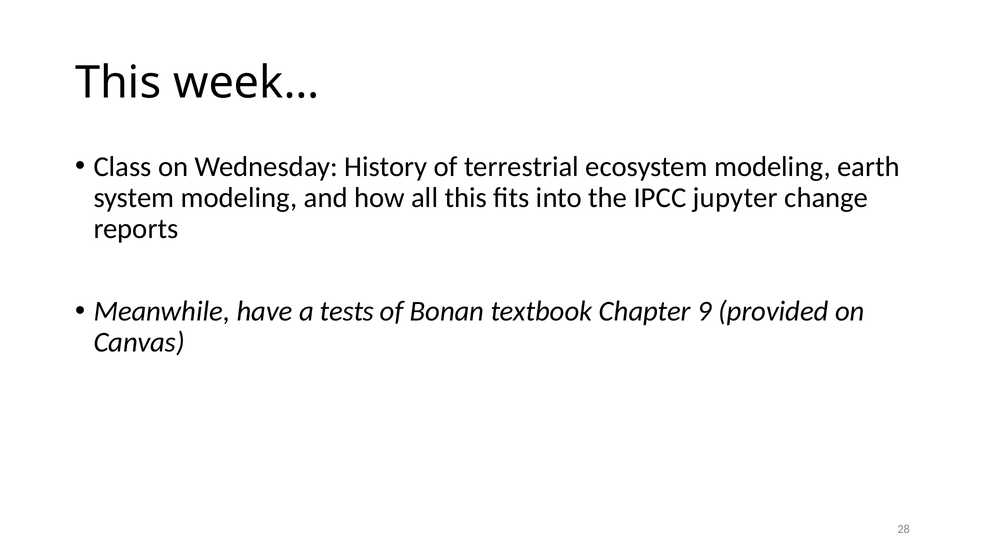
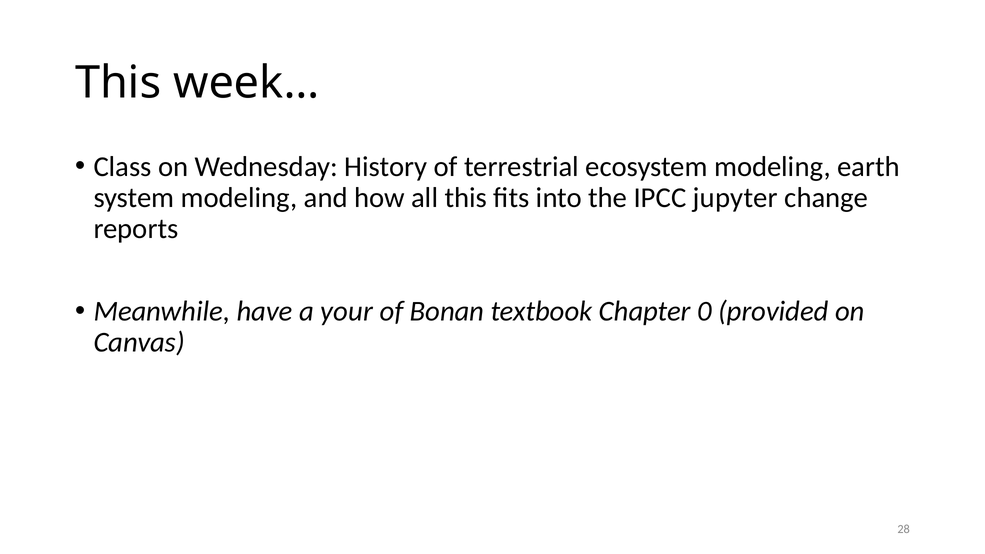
tests: tests -> your (347, 311)
9: 9 -> 0 (705, 311)
